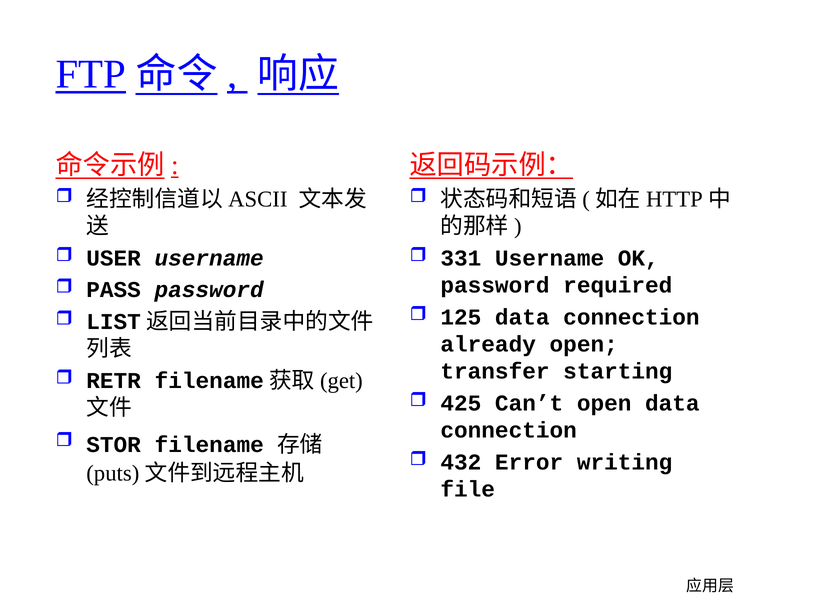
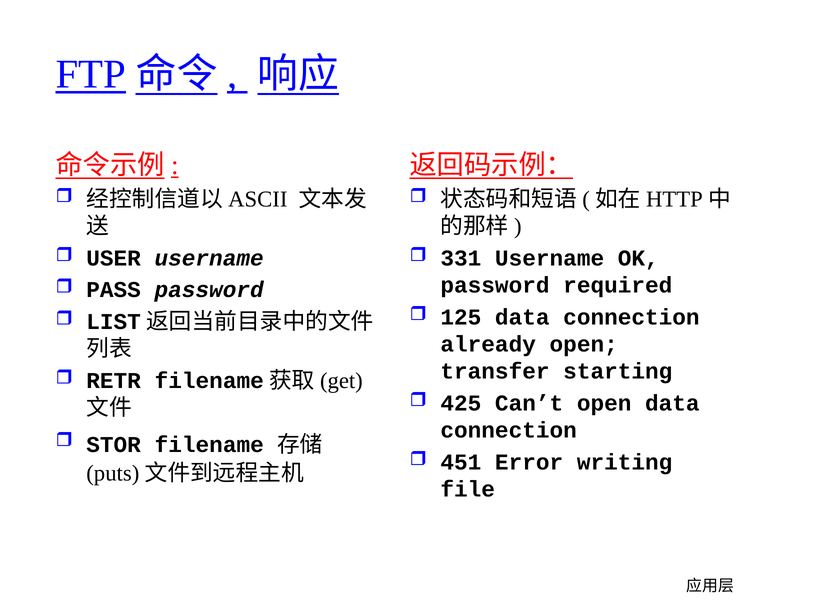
432: 432 -> 451 (461, 463)
